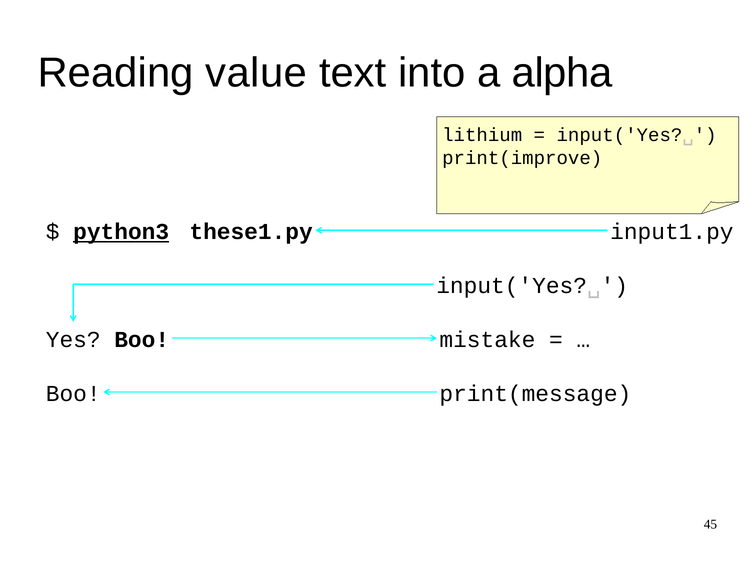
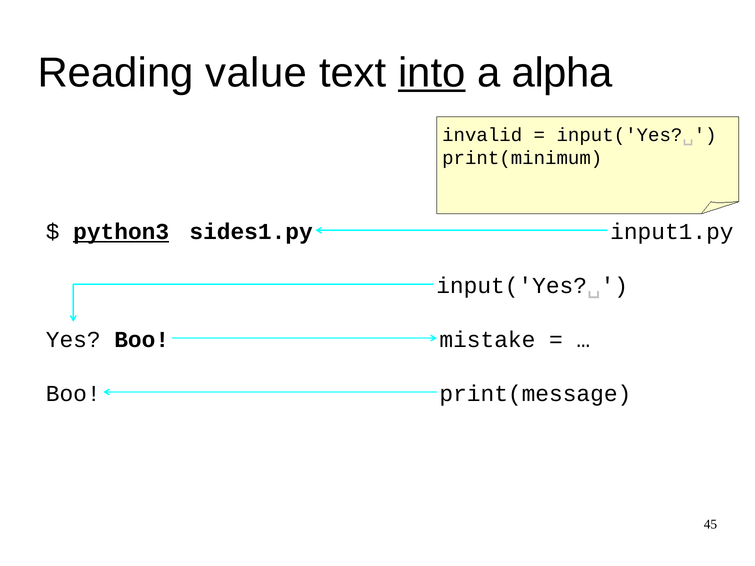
into underline: none -> present (432, 73)
lithium: lithium -> invalid (482, 135)
print(improve: print(improve -> print(minimum (522, 158)
these1.py: these1.py -> sides1.py (251, 232)
